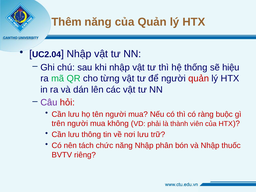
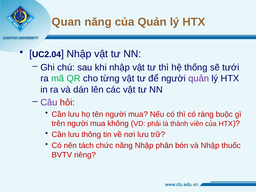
Thêm: Thêm -> Quan (66, 22)
hiệu: hiệu -> tưới (231, 67)
quản colour: red -> purple (199, 79)
